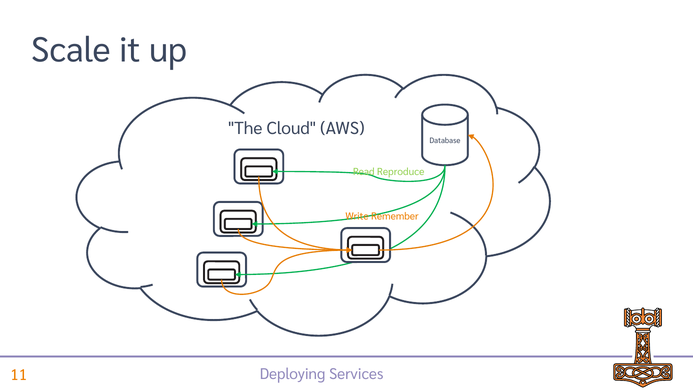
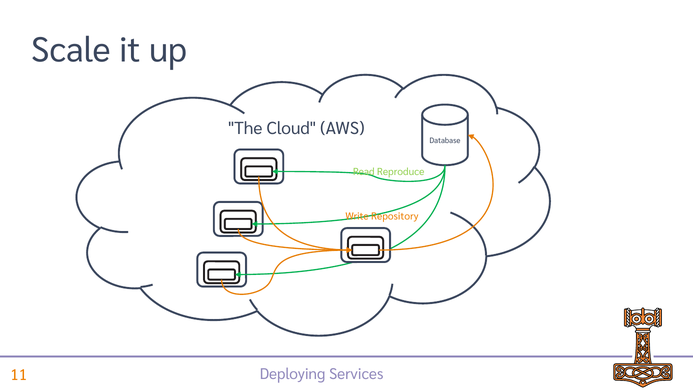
Remember: Remember -> Repository (395, 216)
